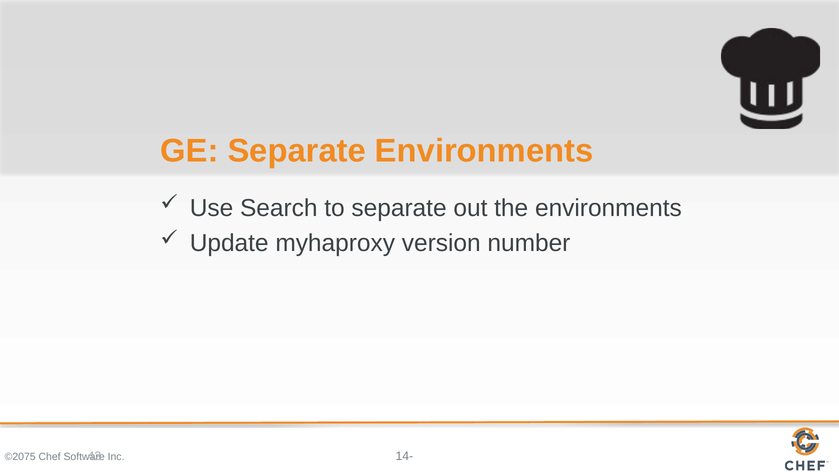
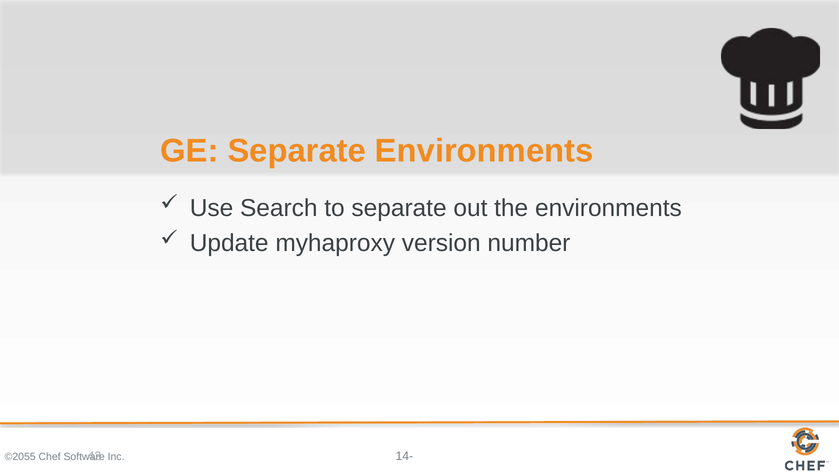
©2075: ©2075 -> ©2055 (20, 457)
